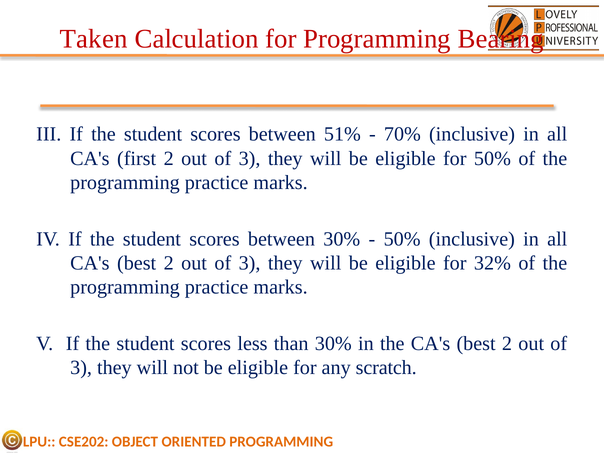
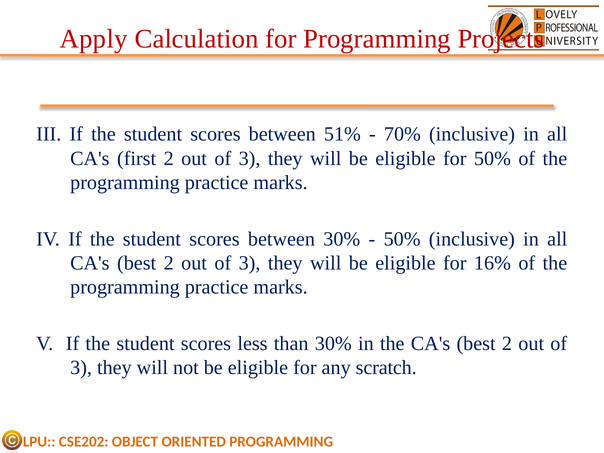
Taken: Taken -> Apply (94, 39)
Bearing: Bearing -> Projects (501, 39)
32%: 32% -> 16% (492, 263)
